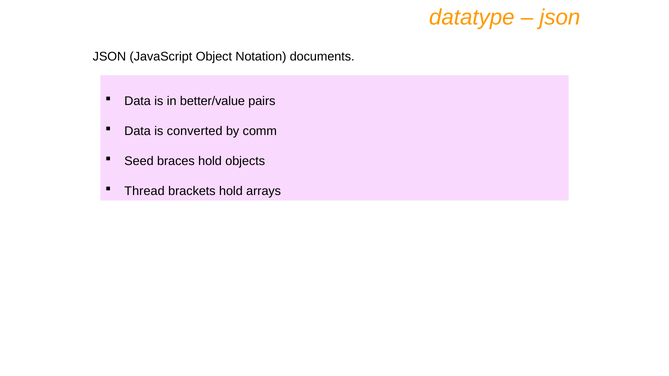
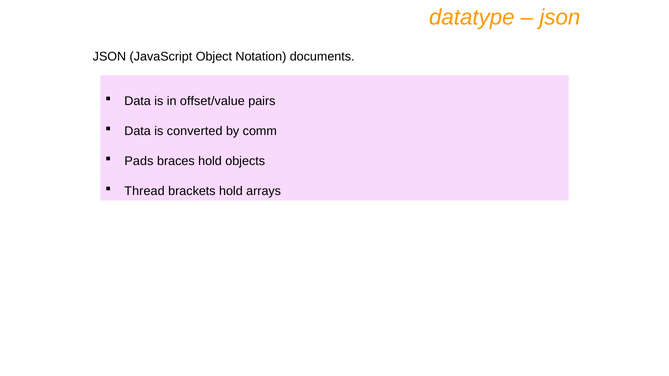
better/value: better/value -> offset/value (212, 101)
Seed: Seed -> Pads (139, 161)
